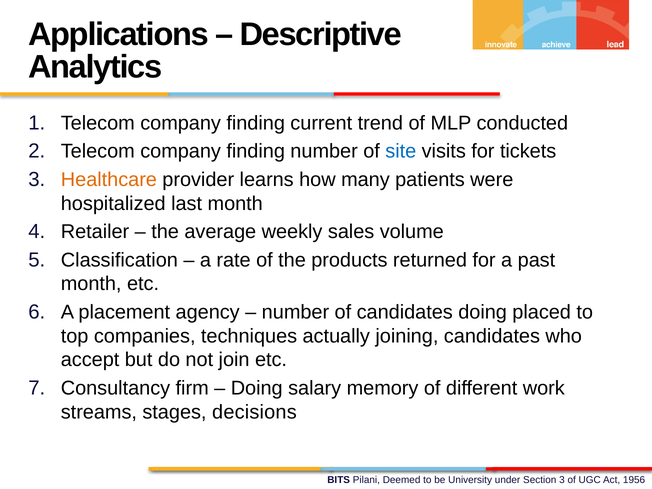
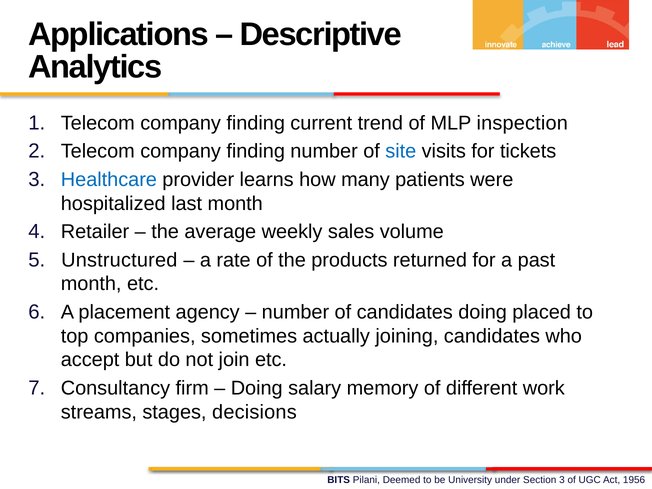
conducted: conducted -> inspection (522, 123)
Healthcare colour: orange -> blue (109, 180)
Classification: Classification -> Unstructured (119, 260)
techniques: techniques -> sometimes (249, 336)
